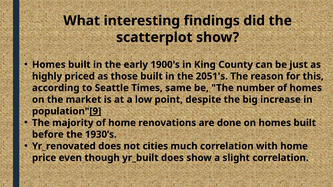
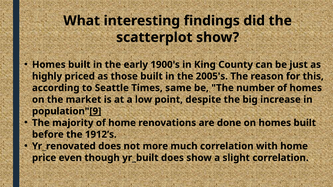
2051's: 2051's -> 2005's (212, 76)
1930’s: 1930’s -> 1912’s (101, 135)
cities: cities -> more (155, 146)
